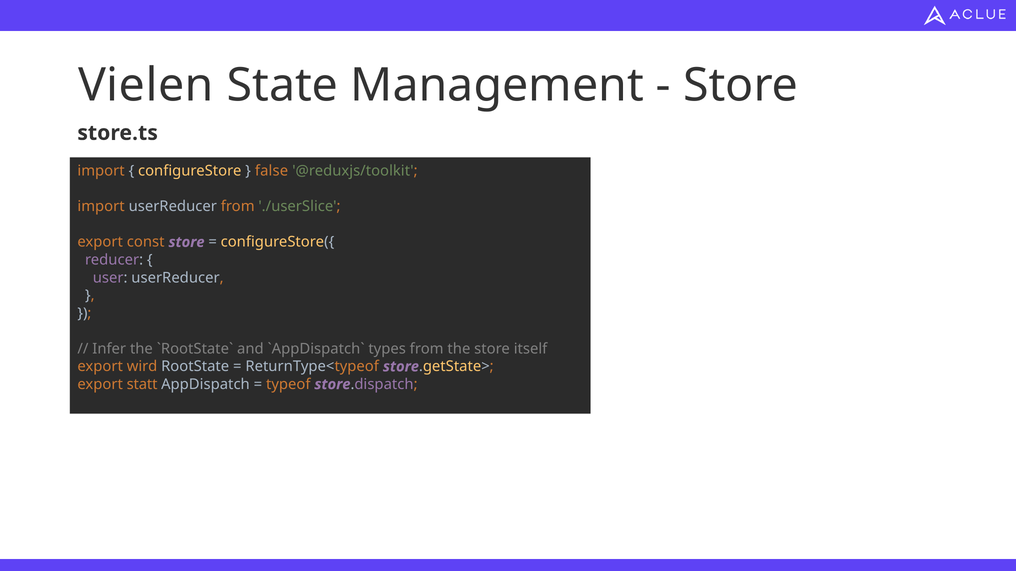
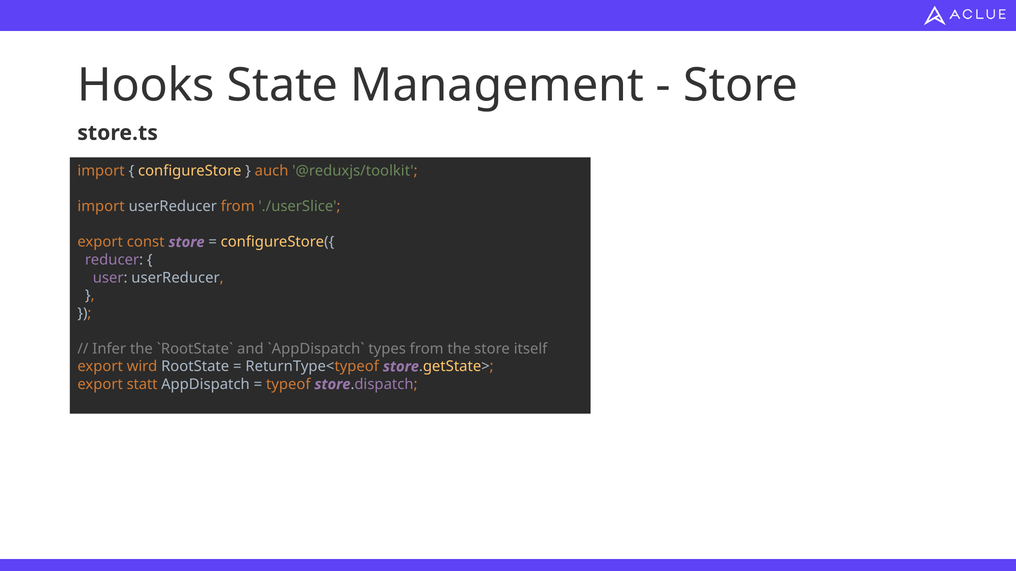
Vielen: Vielen -> Hooks (146, 85)
false: false -> auch (272, 171)
